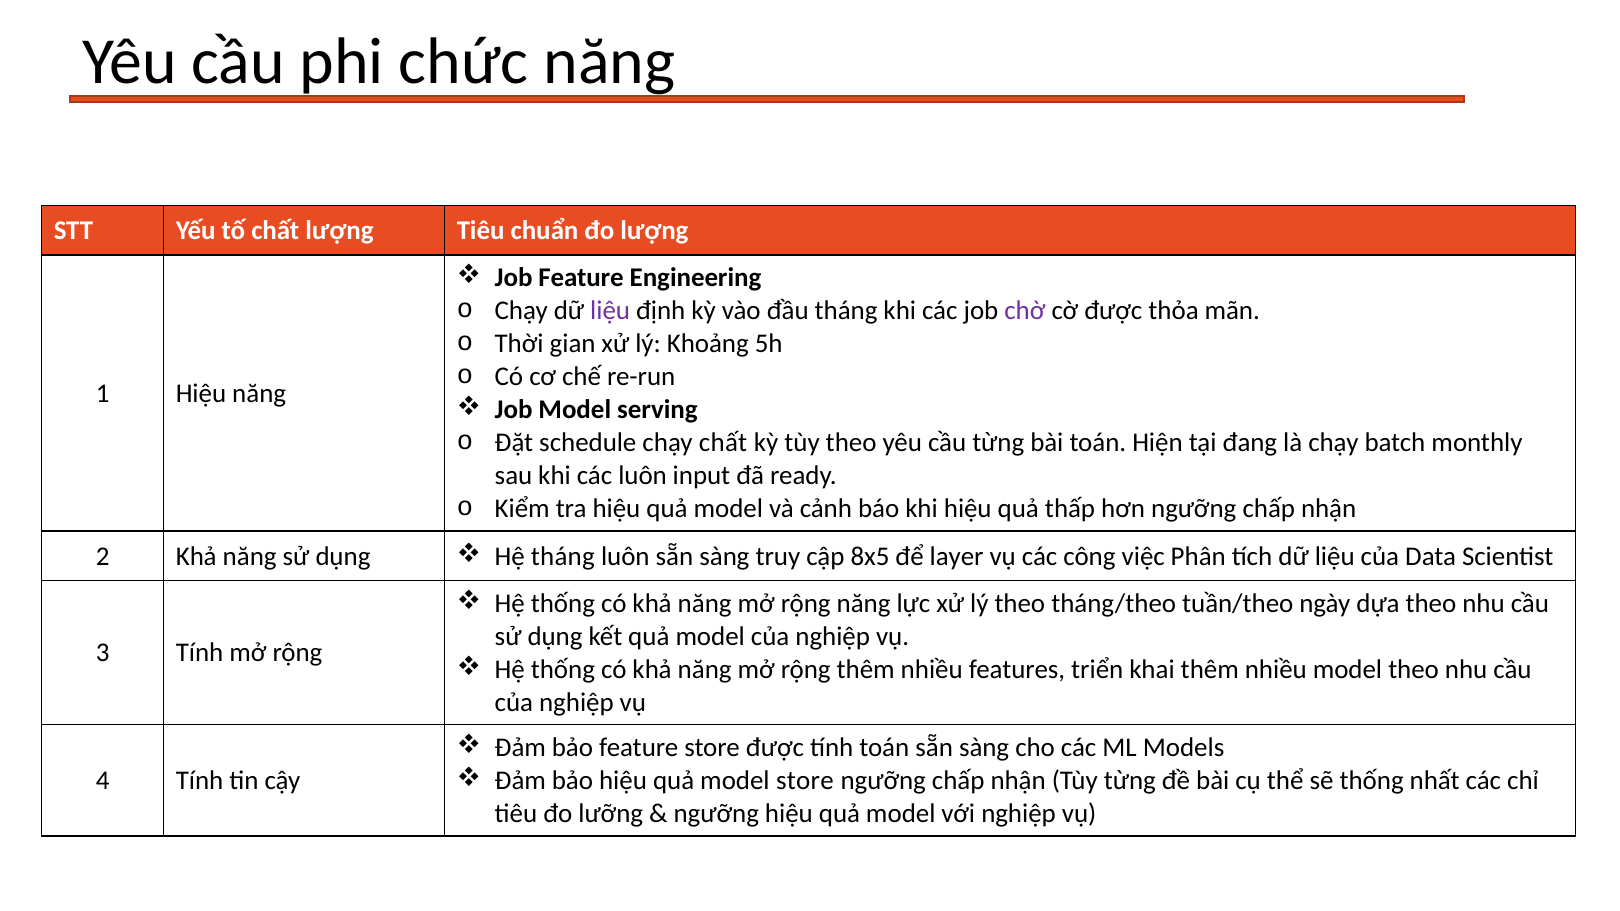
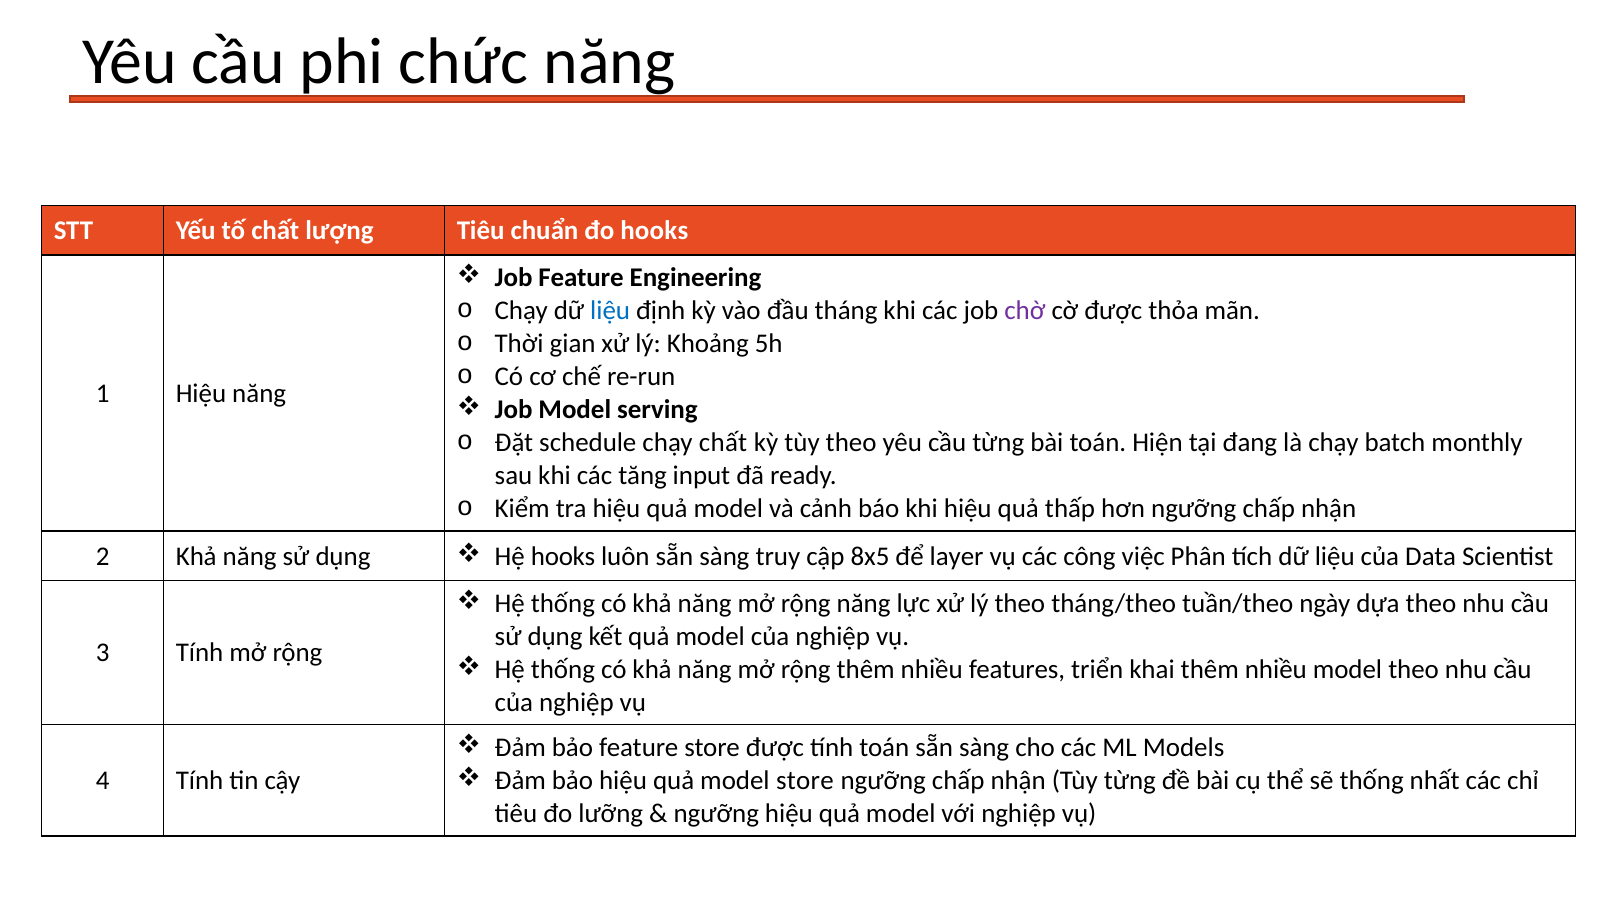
đo lượng: lượng -> hooks (654, 231)
liệu colour: purple -> blue (610, 311)
các luôn: luôn -> tăng (643, 476)
Hệ tháng: tháng -> hooks (563, 556)
